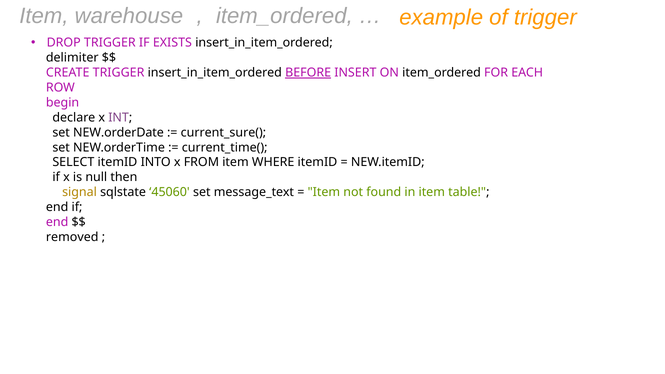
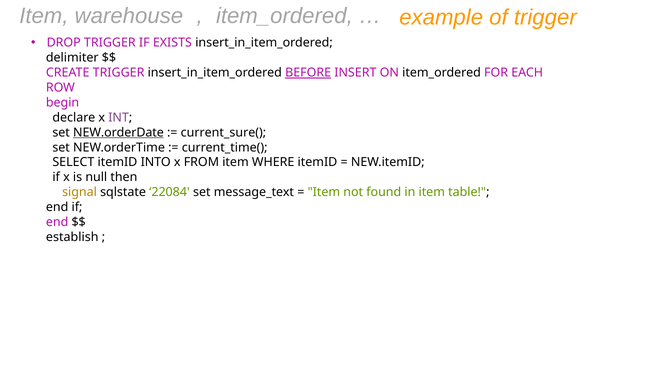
NEW.orderDate underline: none -> present (118, 132)
45060: 45060 -> 22084 (169, 192)
removed: removed -> establish (72, 237)
